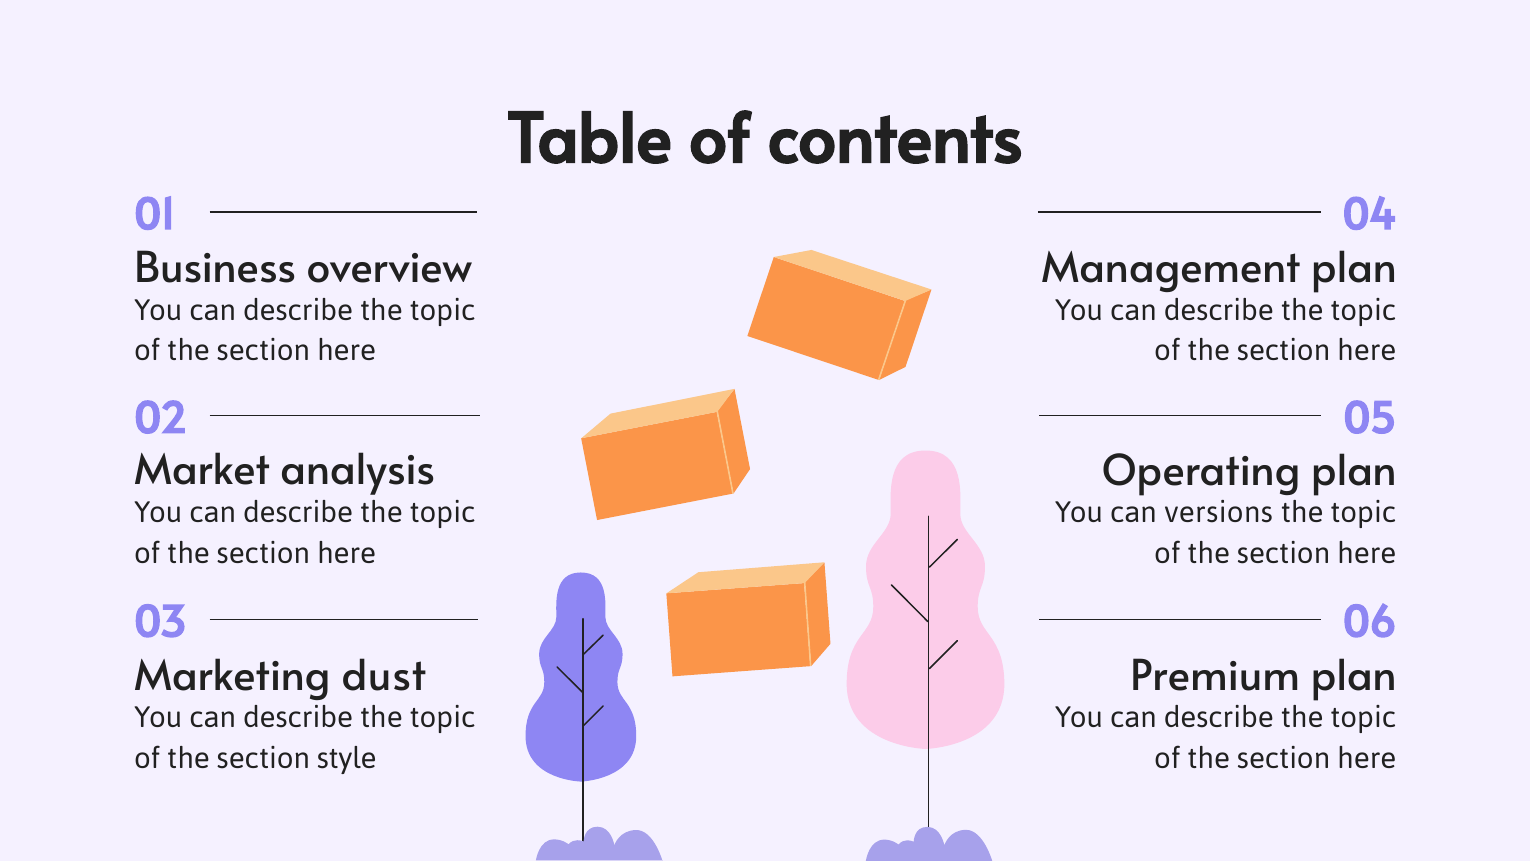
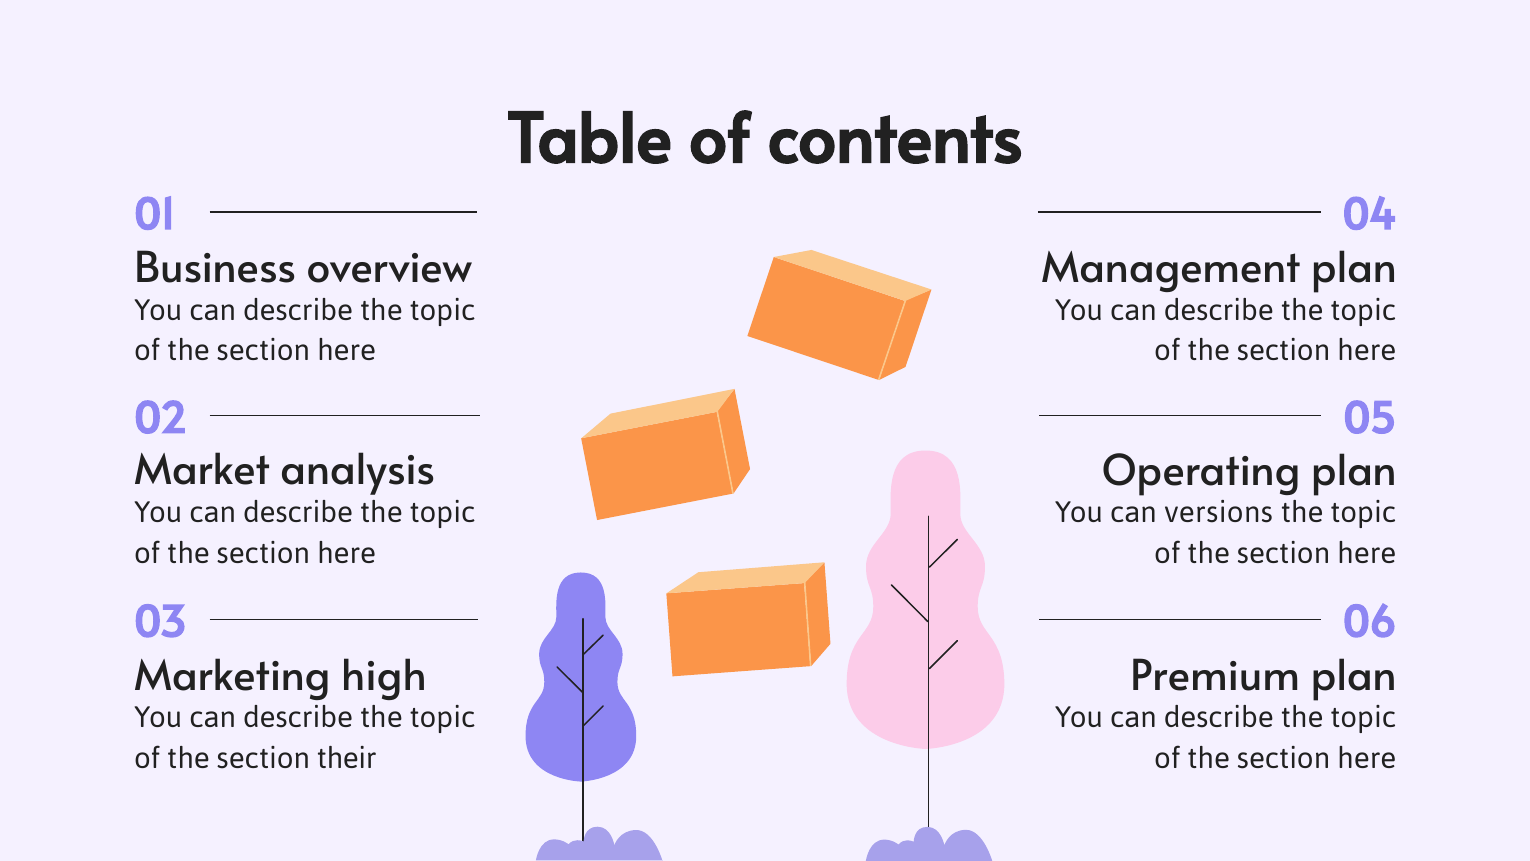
dust: dust -> high (384, 676)
style: style -> their (347, 757)
